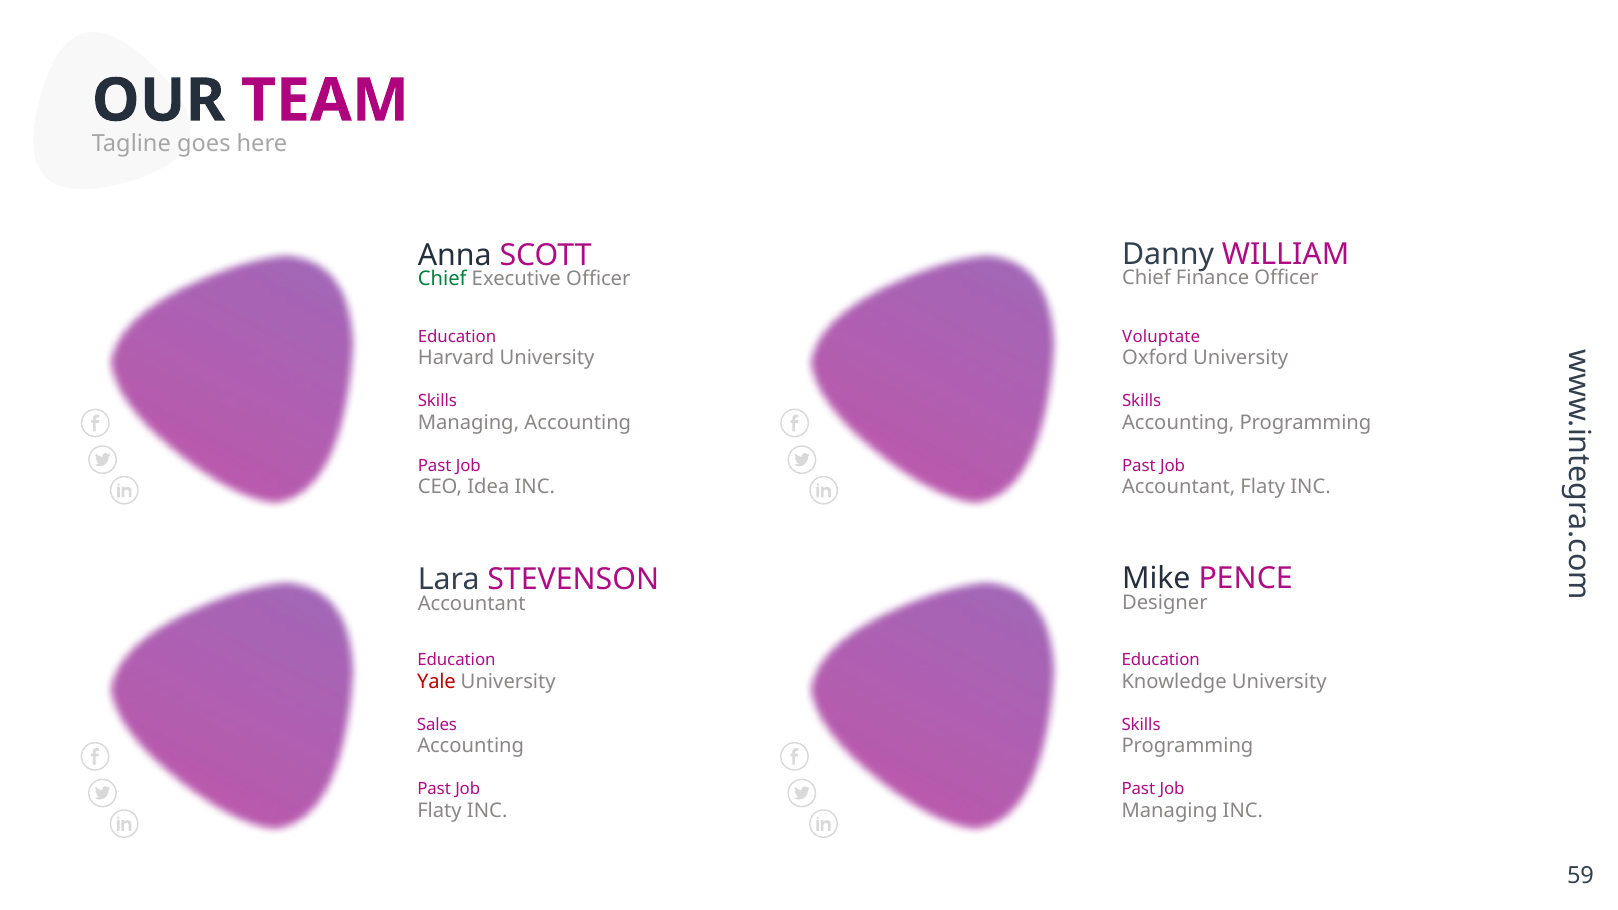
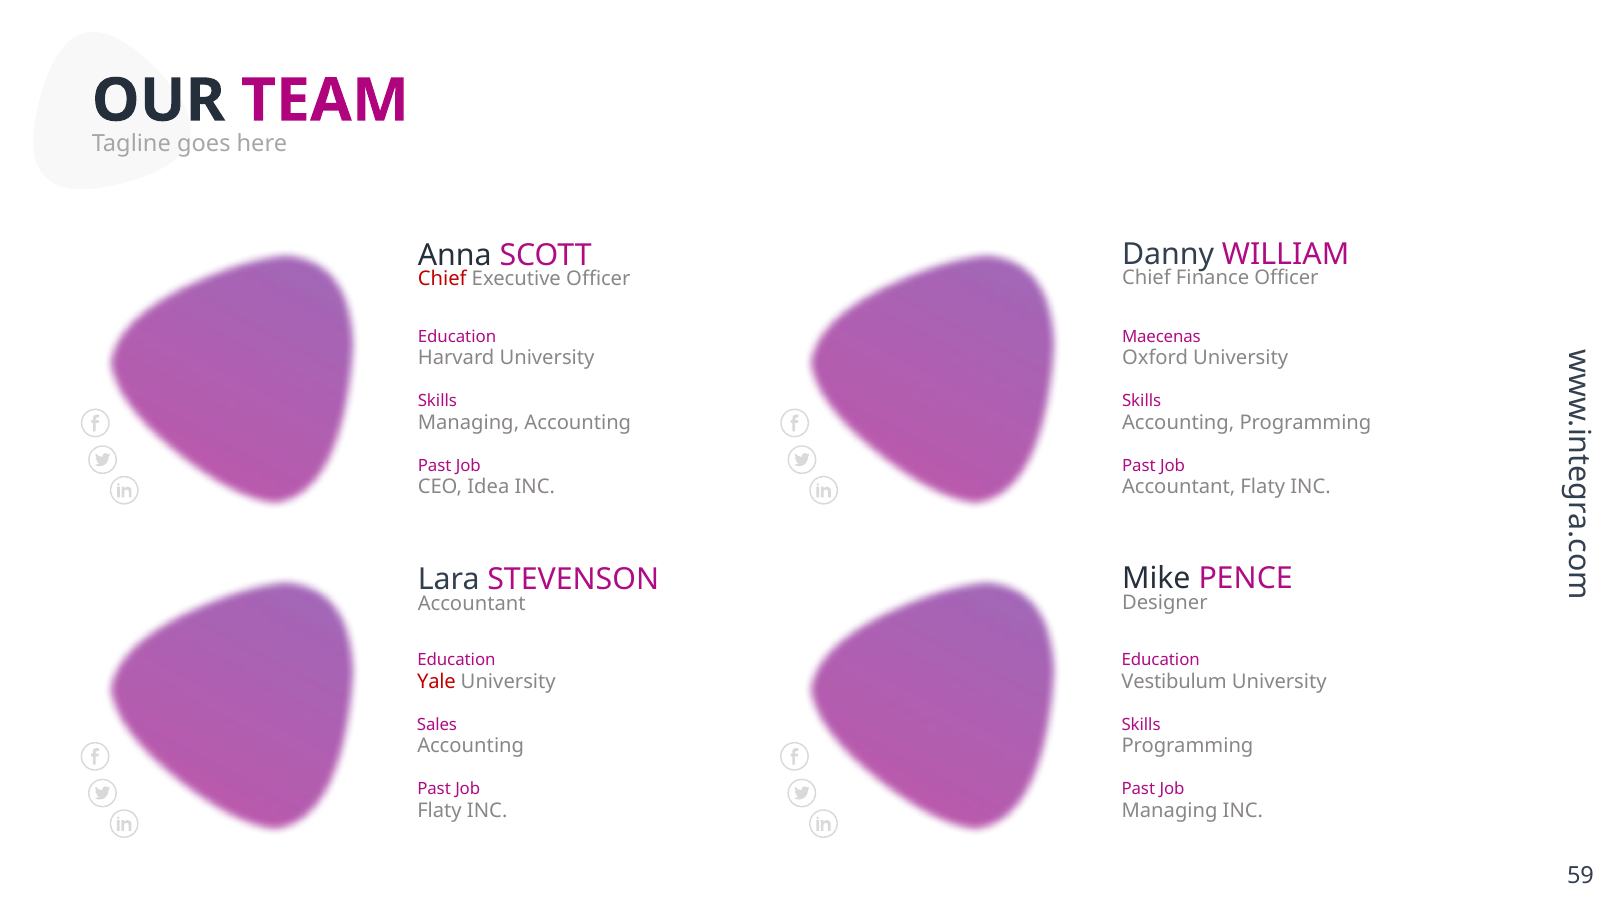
Chief colour: green -> red (442, 279)
Voluptate: Voluptate -> Maecenas (1161, 337)
Knowledge: Knowledge -> Vestibulum (1174, 682)
